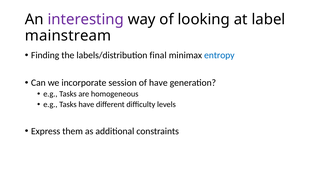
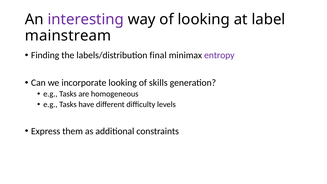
entropy colour: blue -> purple (219, 55)
incorporate session: session -> looking (123, 83)
of have: have -> skills (158, 83)
